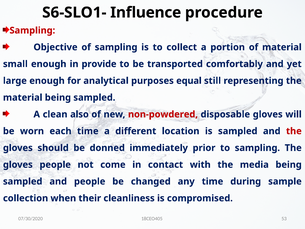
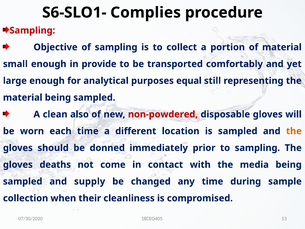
Influence: Influence -> Complies (146, 12)
the colour: red -> orange (294, 131)
gloves people: people -> deaths (55, 164)
and people: people -> supply (90, 181)
